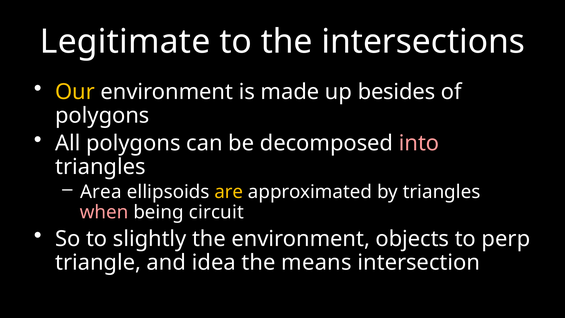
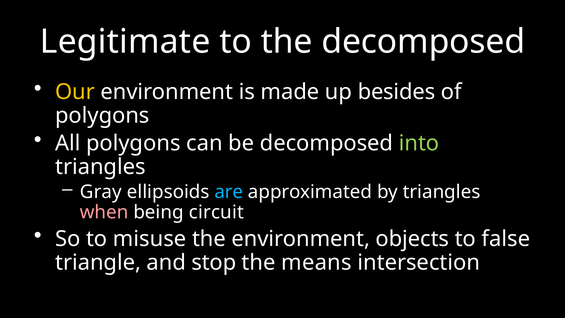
the intersections: intersections -> decomposed (423, 42)
into colour: pink -> light green (419, 143)
Area: Area -> Gray (101, 192)
are colour: yellow -> light blue (229, 192)
slightly: slightly -> misuse (150, 239)
perp: perp -> false (506, 239)
idea: idea -> stop (214, 262)
